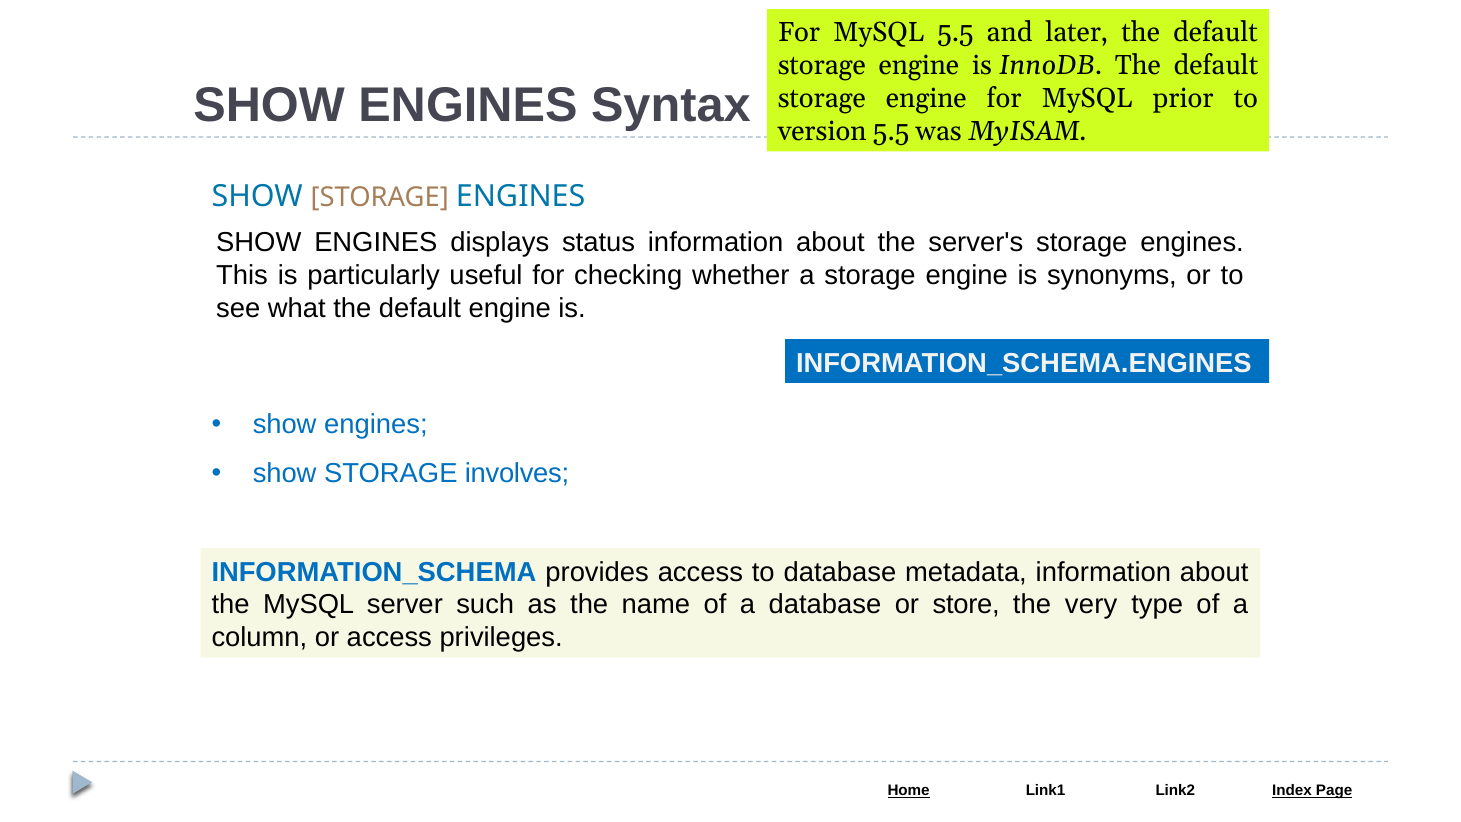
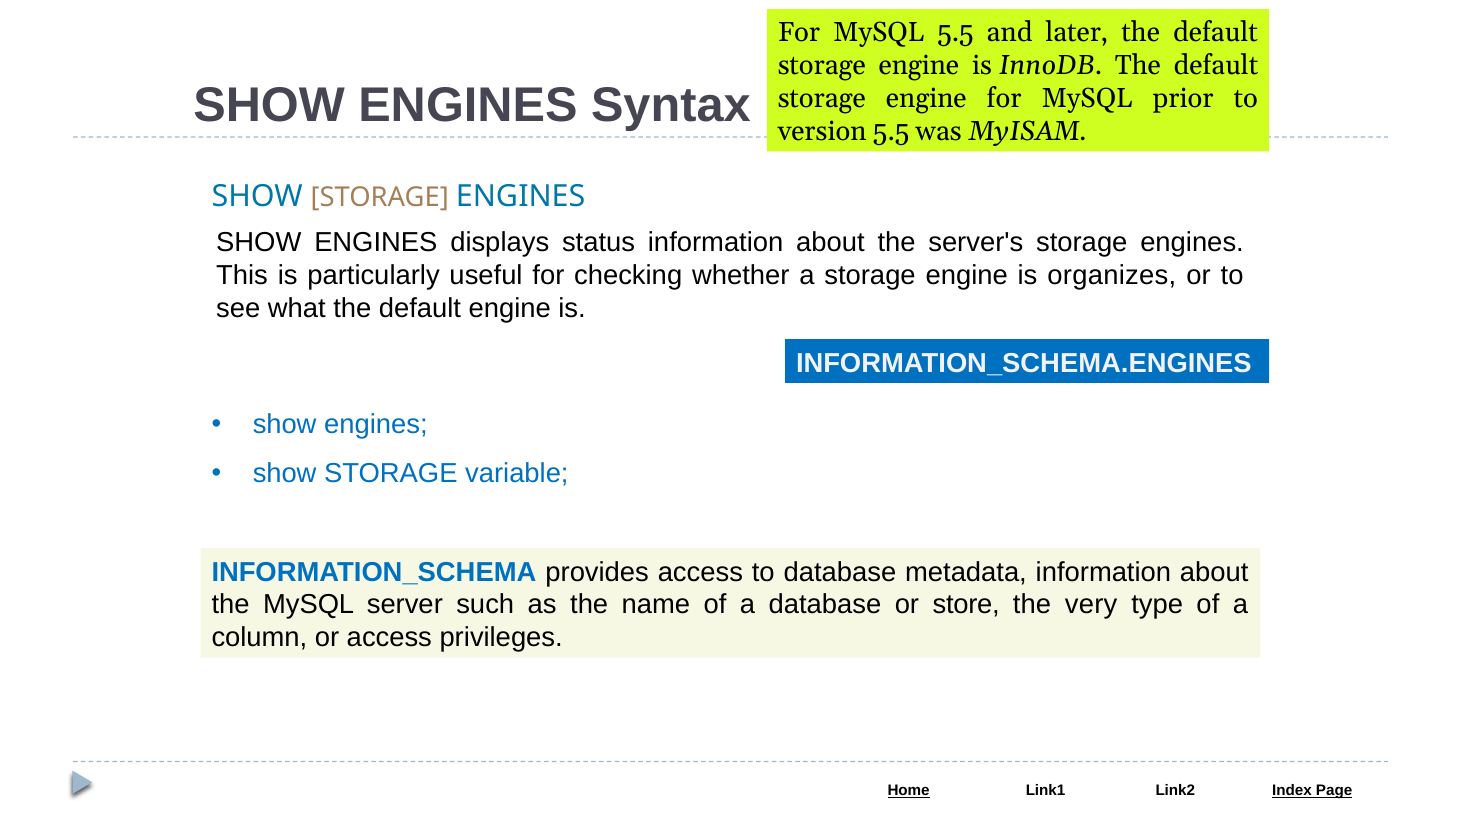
synonyms: synonyms -> organizes (1112, 276)
involves: involves -> variable (517, 474)
